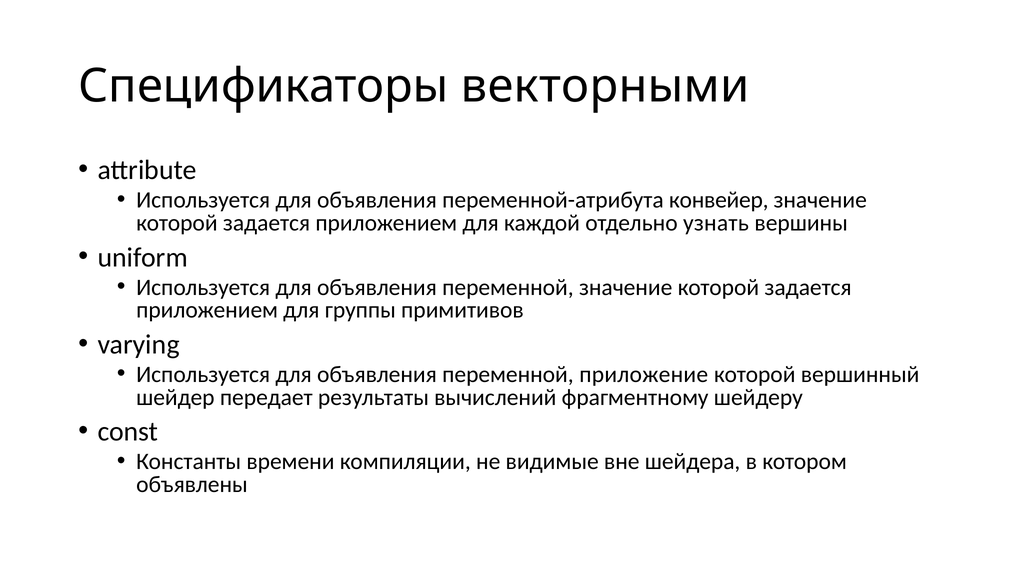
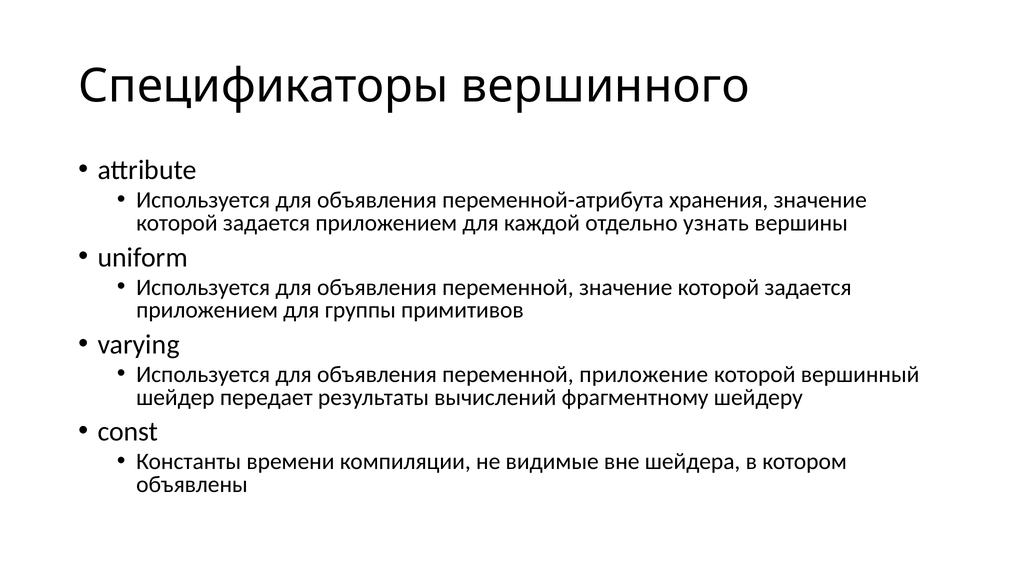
векторными: векторными -> вершинного (605, 86)
конвейер: конвейер -> хранения (719, 200)
